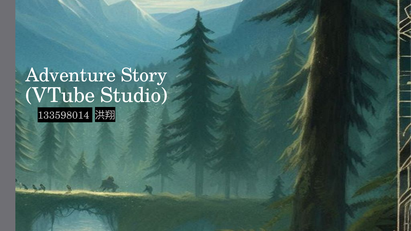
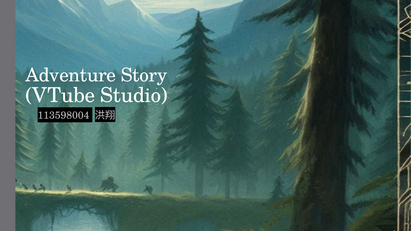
133598014: 133598014 -> 113598004 (64, 116)
